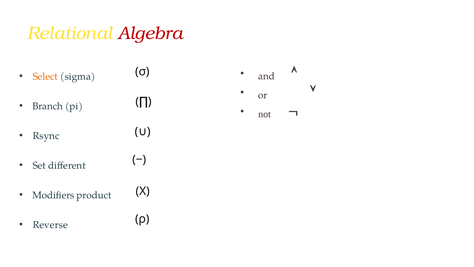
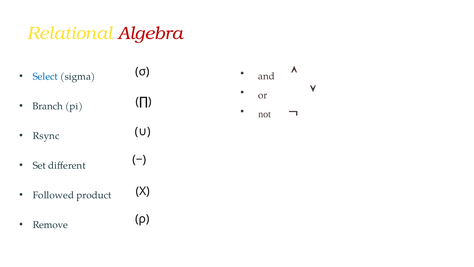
Select colour: orange -> blue (45, 76)
Modifiers: Modifiers -> Followed (53, 195)
Reverse: Reverse -> Remove (50, 225)
